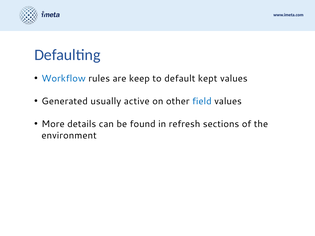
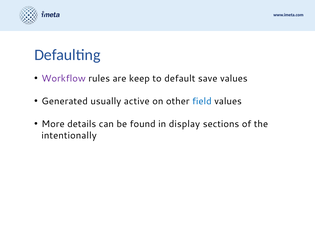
Workflow colour: blue -> purple (64, 78)
kept: kept -> save (208, 78)
refresh: refresh -> display (184, 124)
environment: environment -> intentionally (69, 136)
